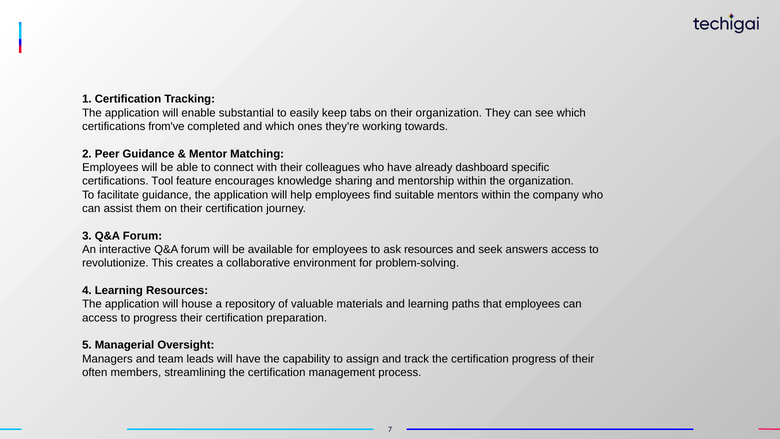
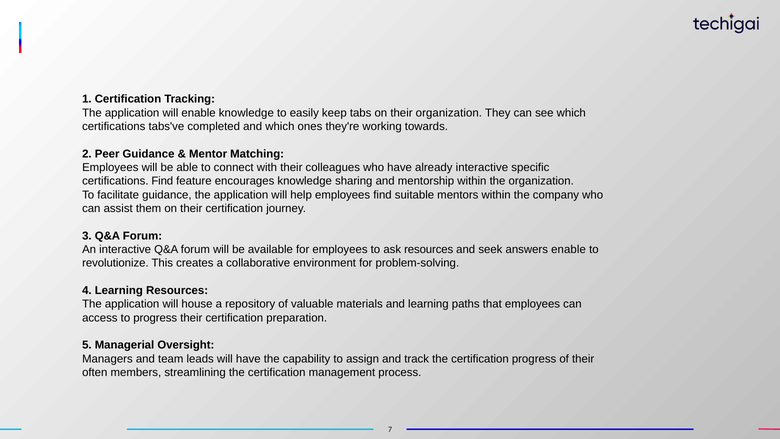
enable substantial: substantial -> knowledge (246, 113)
from've: from've -> tabs've (166, 126)
already dashboard: dashboard -> interactive (482, 167)
certifications Tool: Tool -> Find (162, 181)
answers access: access -> enable (568, 249)
